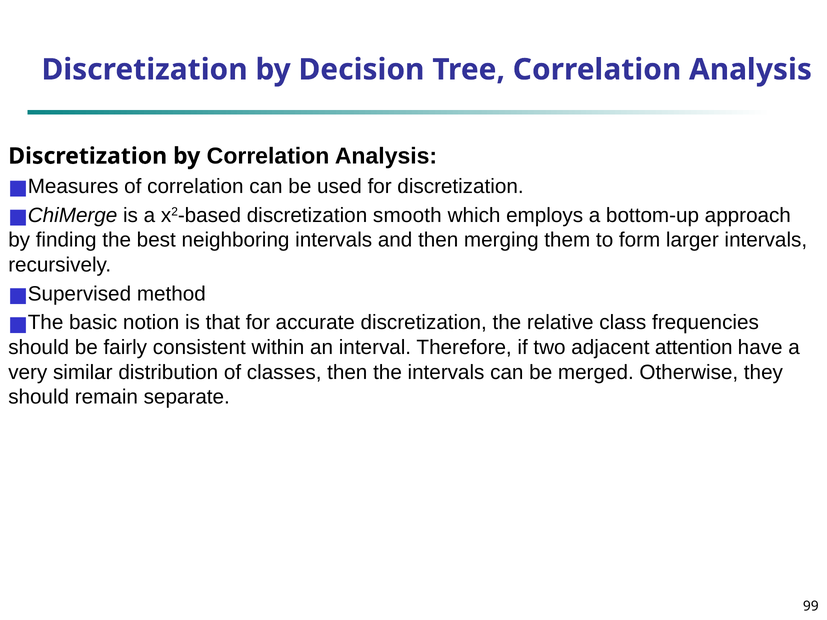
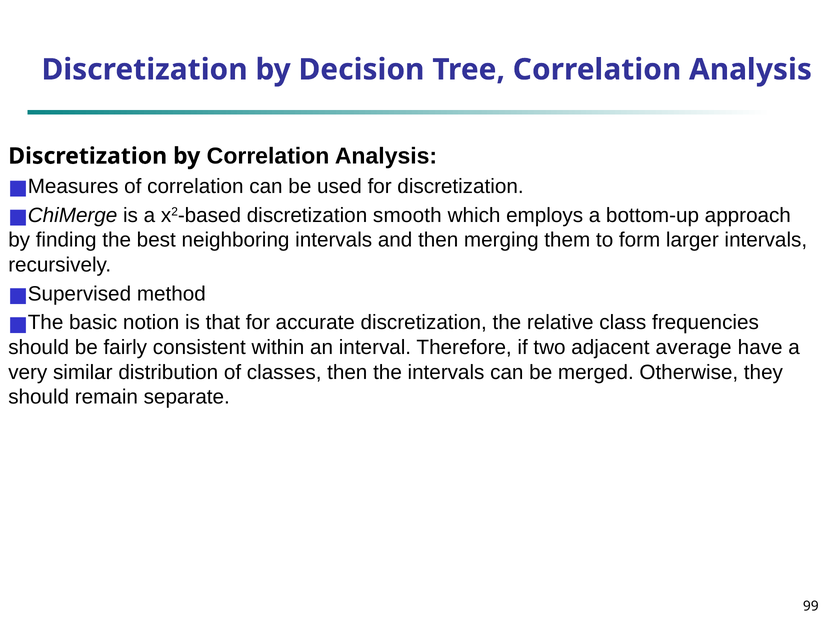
attention: attention -> average (694, 348)
